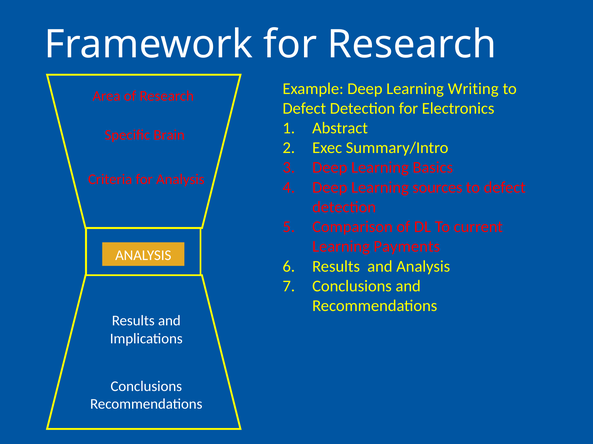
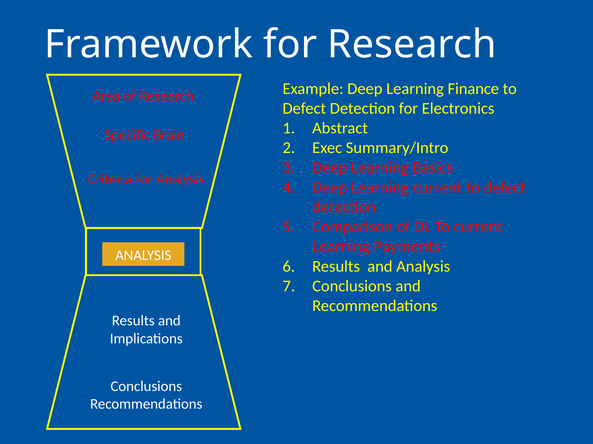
Writing: Writing -> Finance (473, 89)
Learning sources: sources -> current (437, 188)
